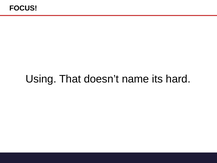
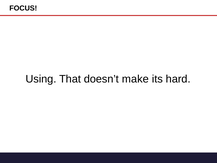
name: name -> make (135, 79)
